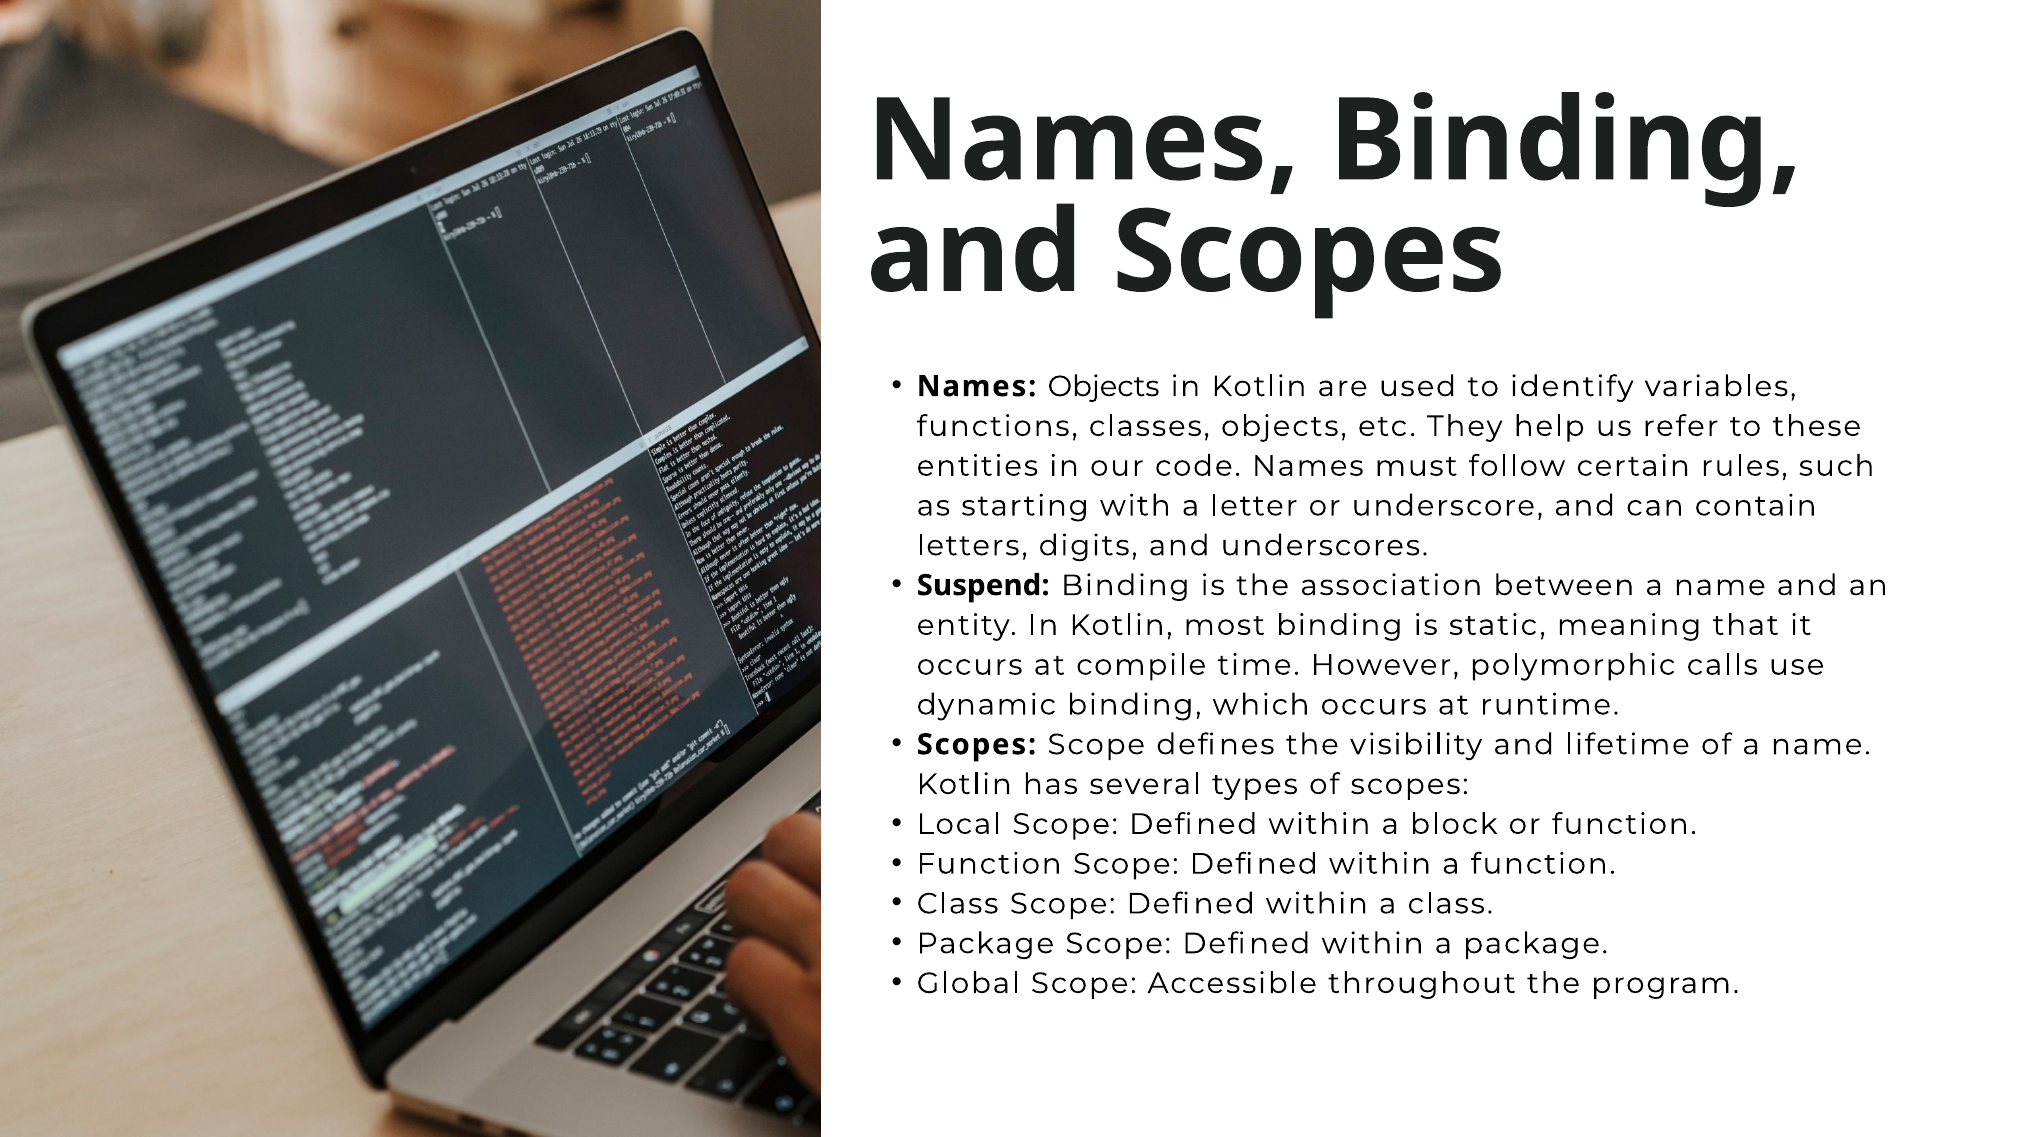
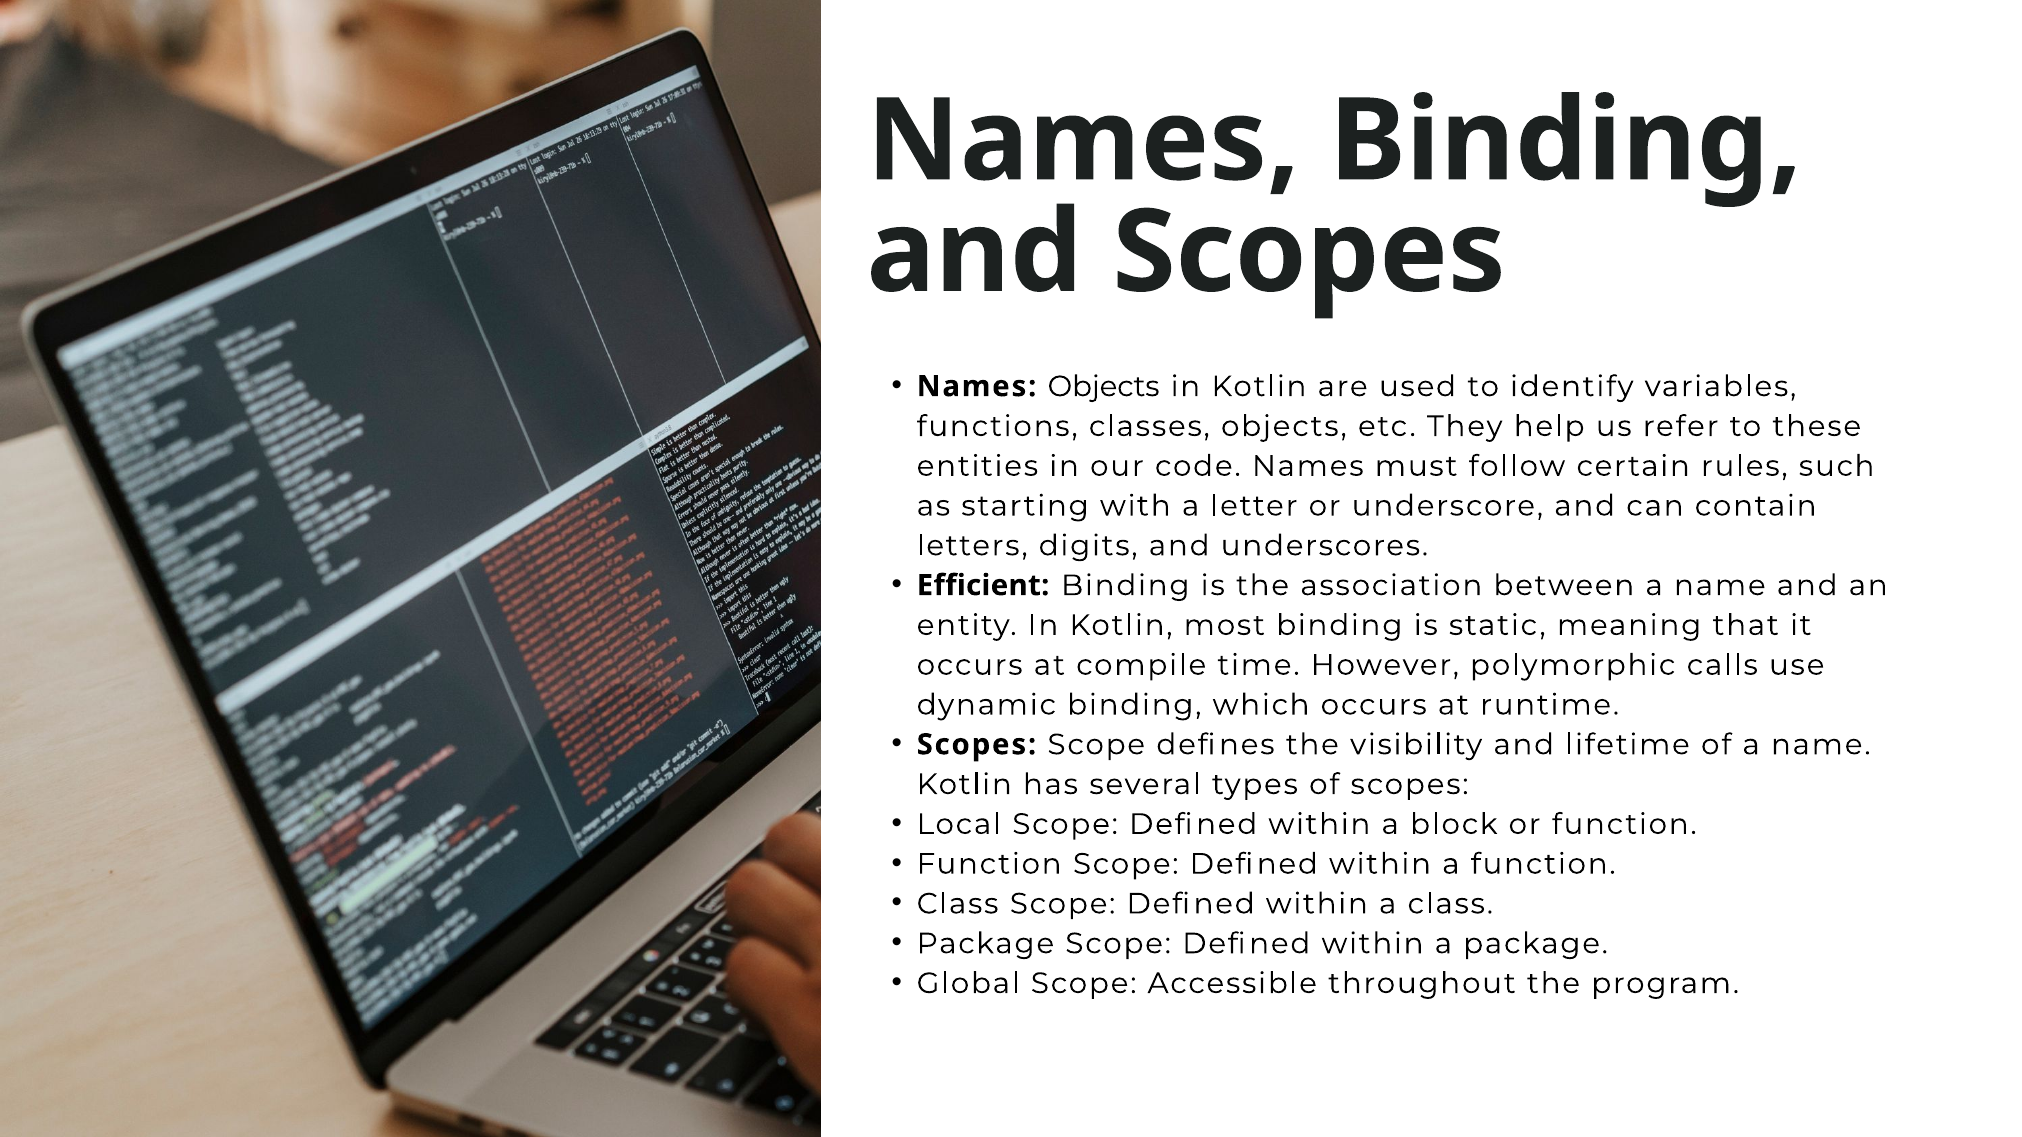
Suspend: Suspend -> Efficient (983, 586)
